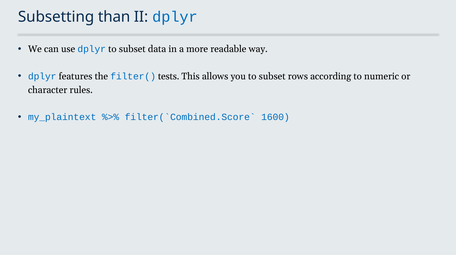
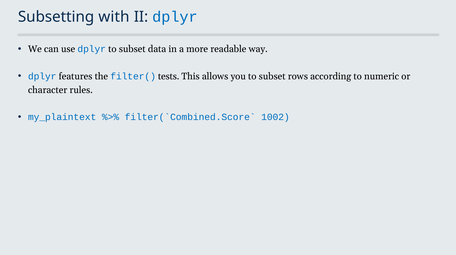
than: than -> with (114, 17)
1600: 1600 -> 1002 (275, 117)
